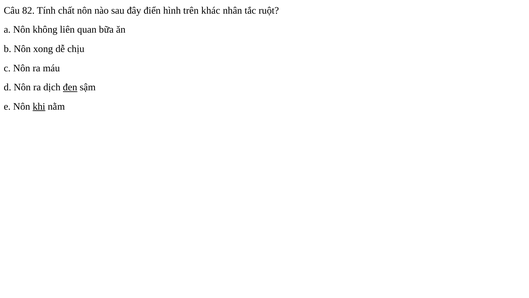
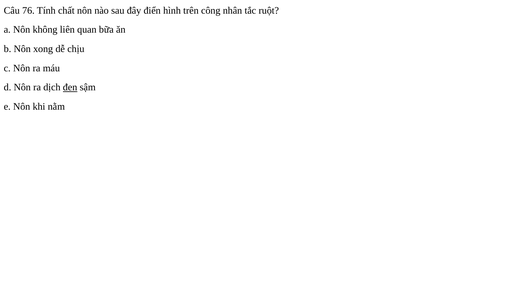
82: 82 -> 76 (28, 10)
khác: khác -> công (211, 10)
khi underline: present -> none (39, 106)
